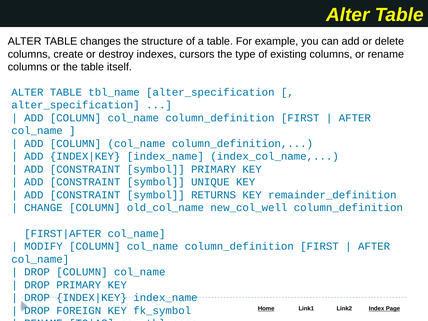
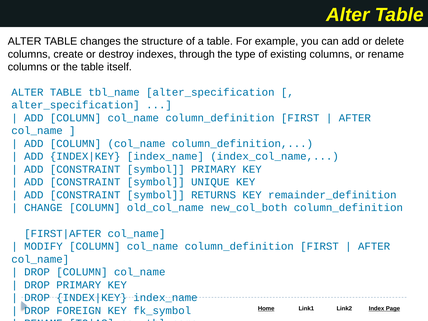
cursors: cursors -> through (197, 54)
new_col_well: new_col_well -> new_col_both (249, 208)
